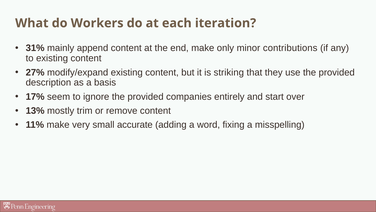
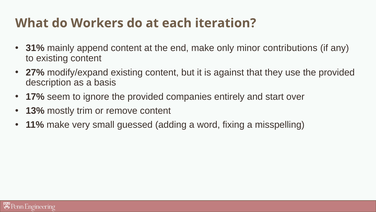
striking: striking -> against (229, 72)
accurate: accurate -> guessed (135, 125)
